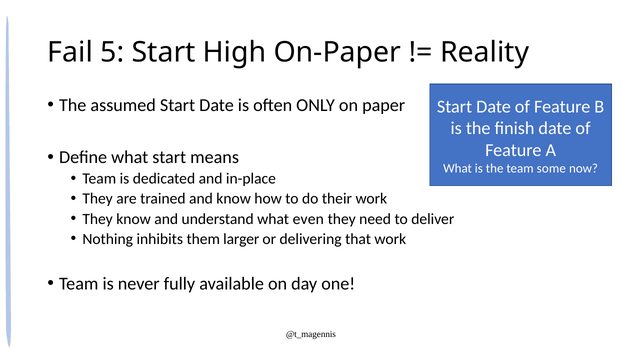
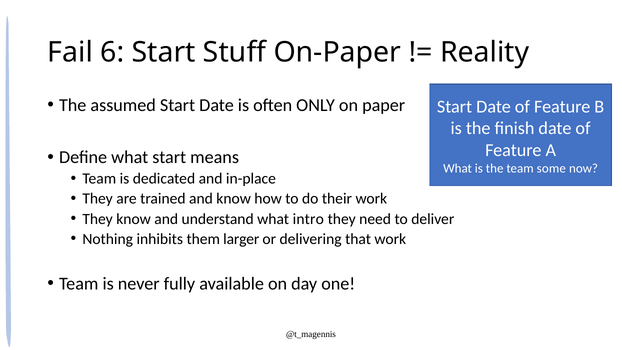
5: 5 -> 6 (112, 52)
High: High -> Stuff (235, 52)
even: even -> intro (308, 219)
